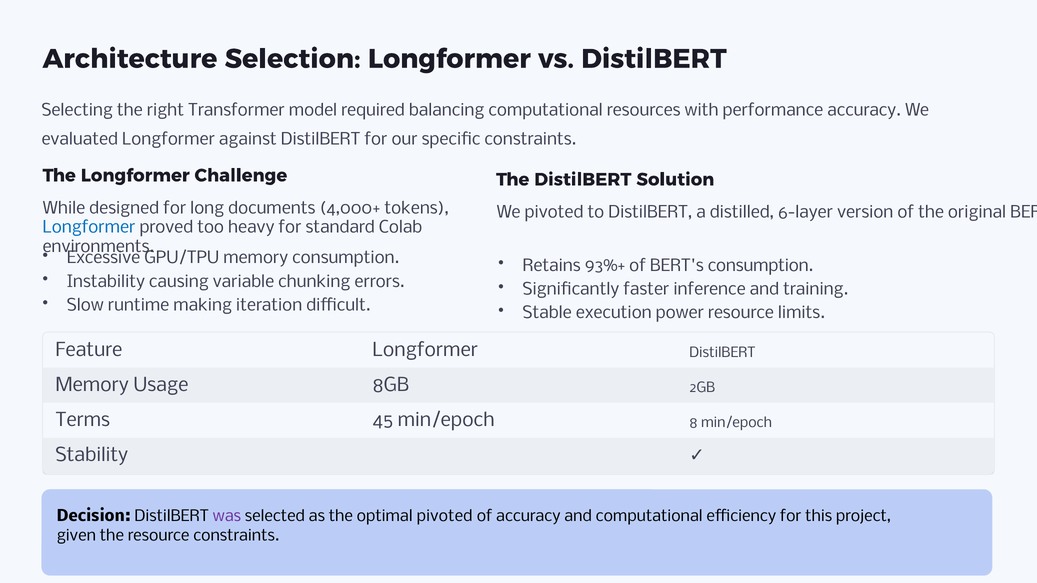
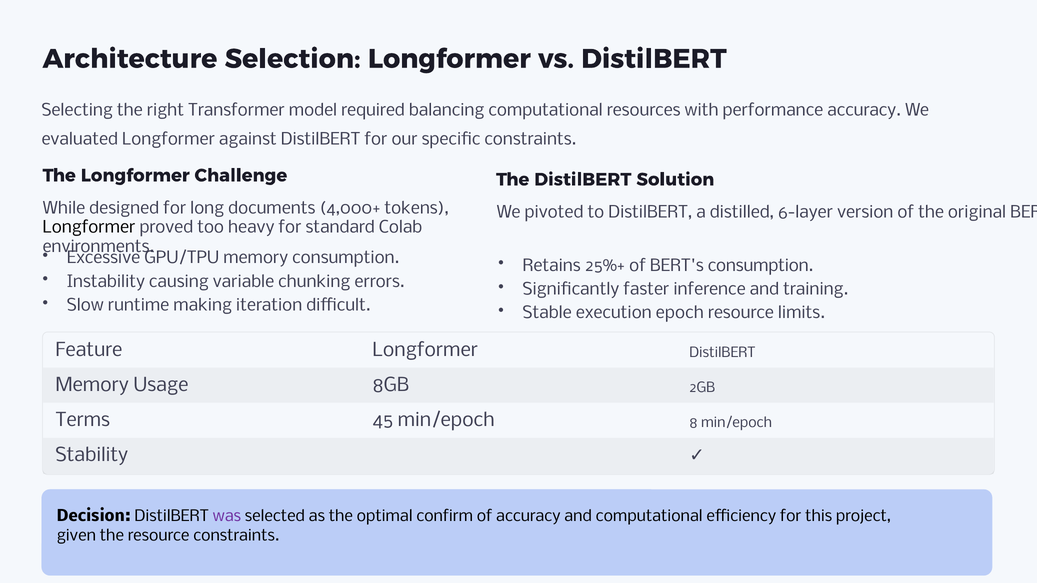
Longformer colour: blue -> black (89, 228)
93%+: 93%+ -> 25%+ (605, 266)
power: power -> epoch (680, 313)
optimal pivoted: pivoted -> confirm (445, 517)
